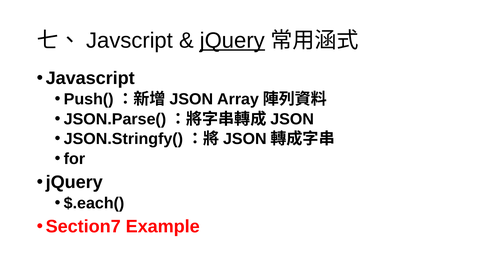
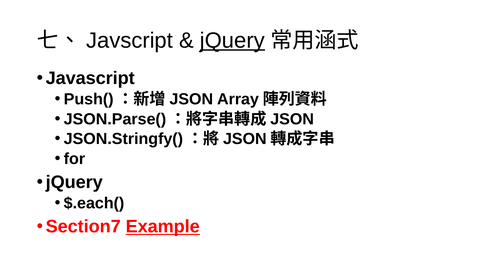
Example underline: none -> present (163, 226)
